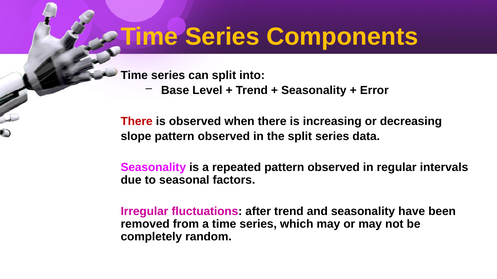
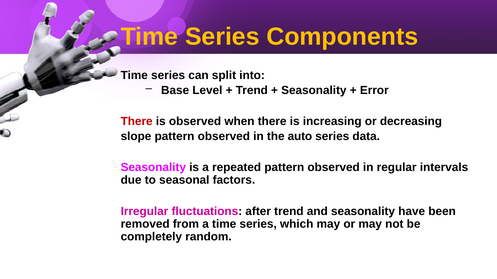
the split: split -> auto (300, 136)
